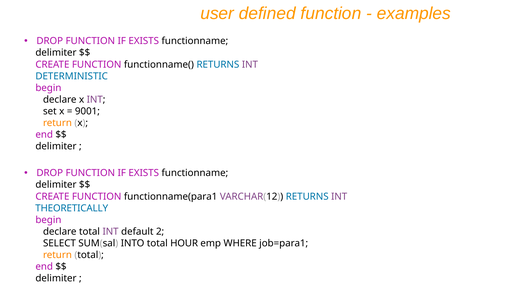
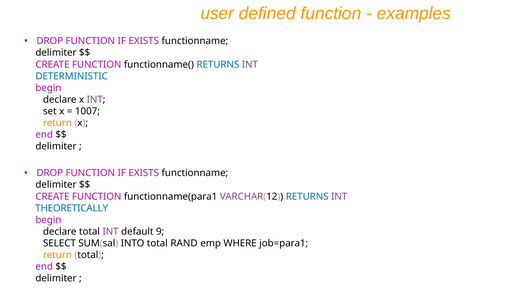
9001: 9001 -> 1007 (87, 111)
2: 2 -> 9 (160, 232)
HOUR: HOUR -> RAND (184, 244)
